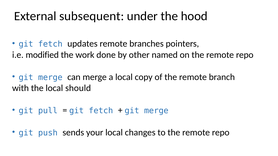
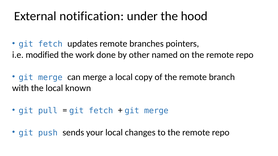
subsequent: subsequent -> notification (92, 16)
should: should -> known (78, 88)
